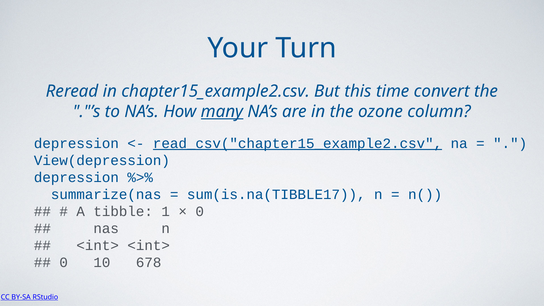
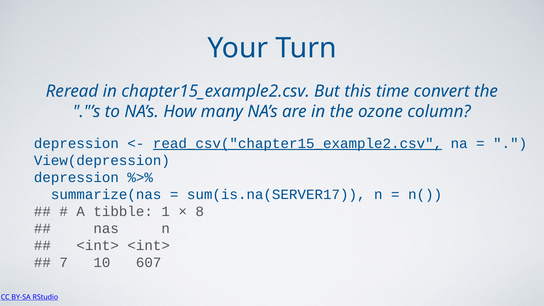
many underline: present -> none (222, 112)
sum(is.na(TIBBLE17: sum(is.na(TIBBLE17 -> sum(is.na(SERVER17 (276, 194)
0: 0 -> 8 (200, 211)
0: 0 -> 7 (64, 262)
678: 678 -> 607 (149, 262)
